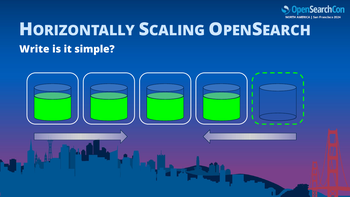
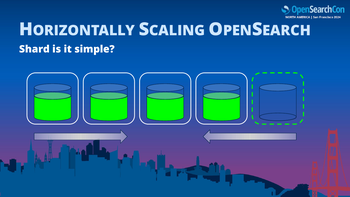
Write: Write -> Shard (34, 49)
